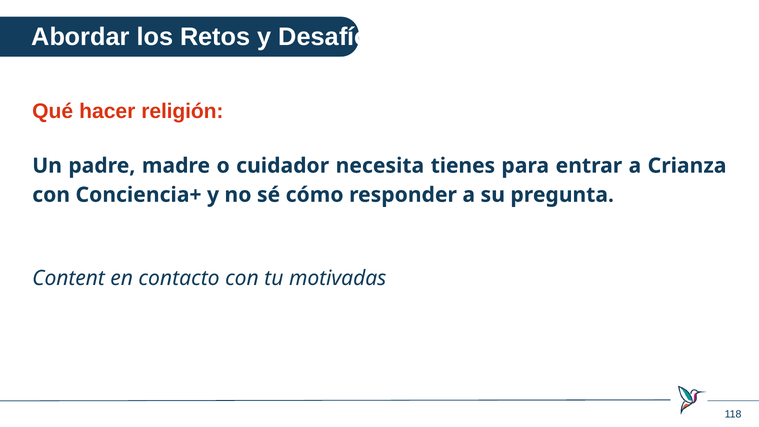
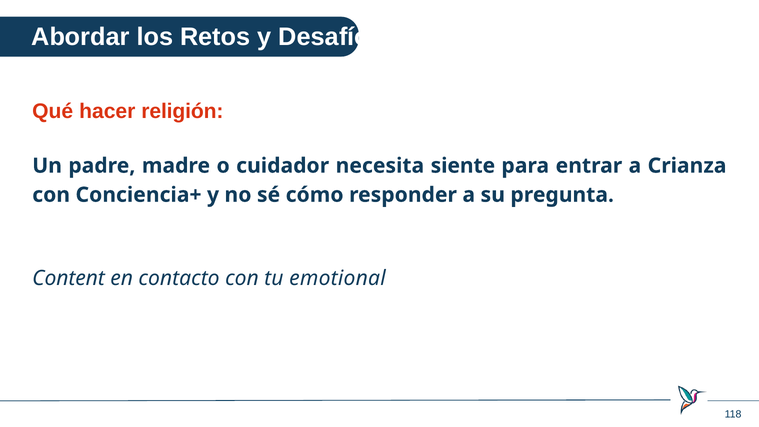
tienes: tienes -> siente (463, 166)
motivadas: motivadas -> emotional (337, 278)
